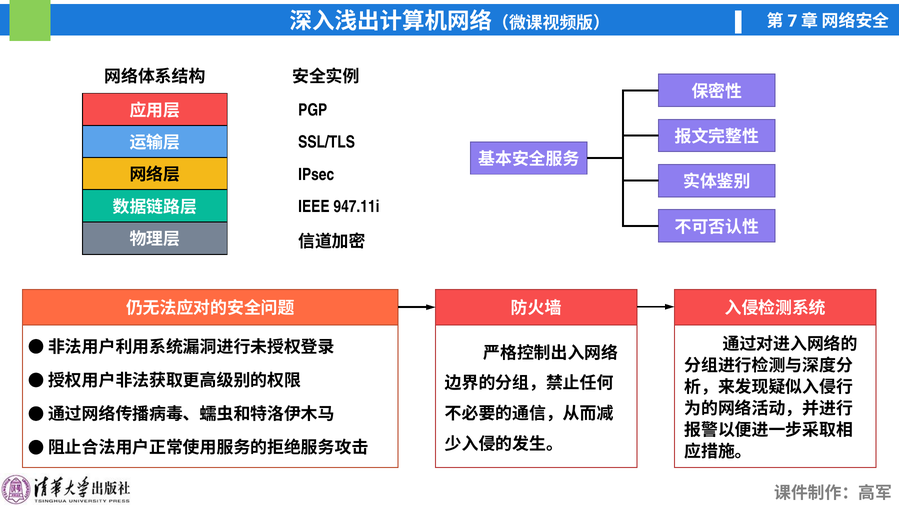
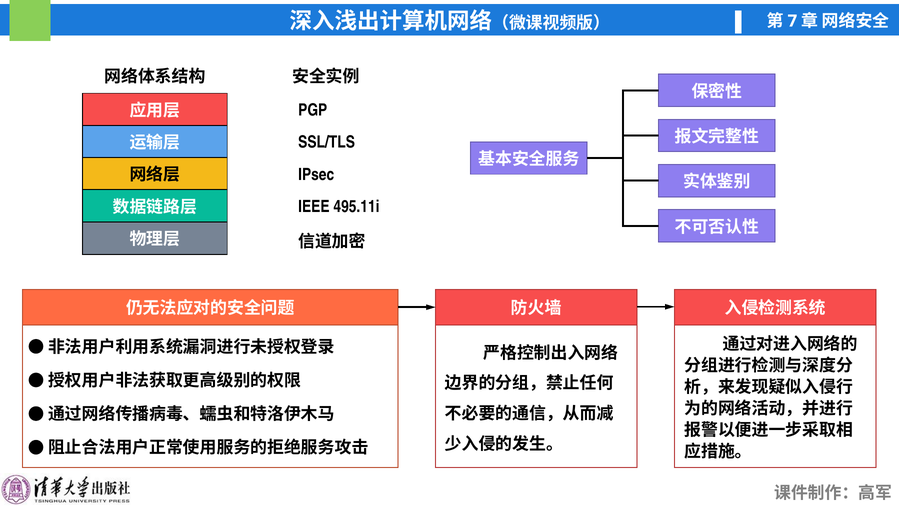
947.11i: 947.11i -> 495.11i (356, 207)
